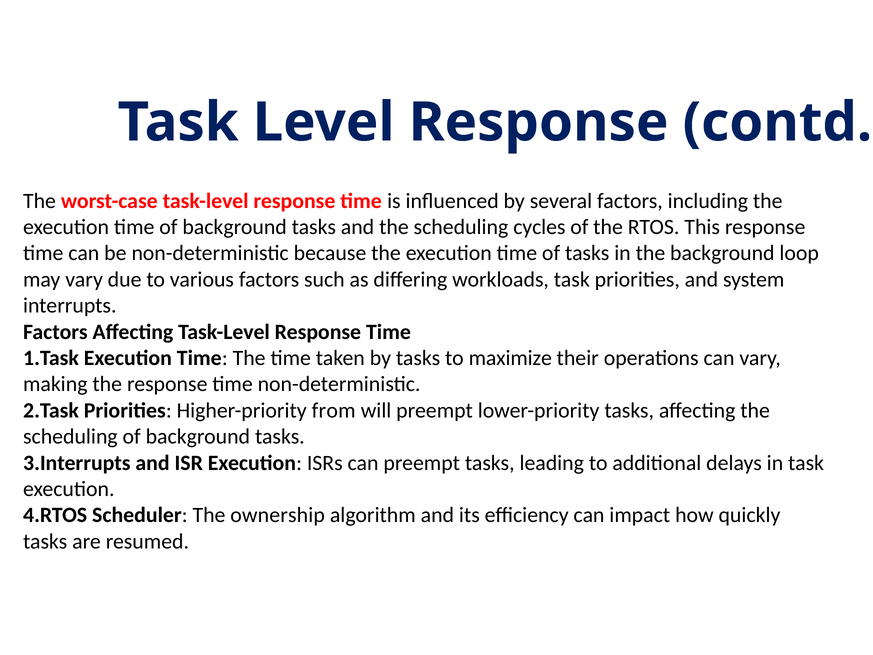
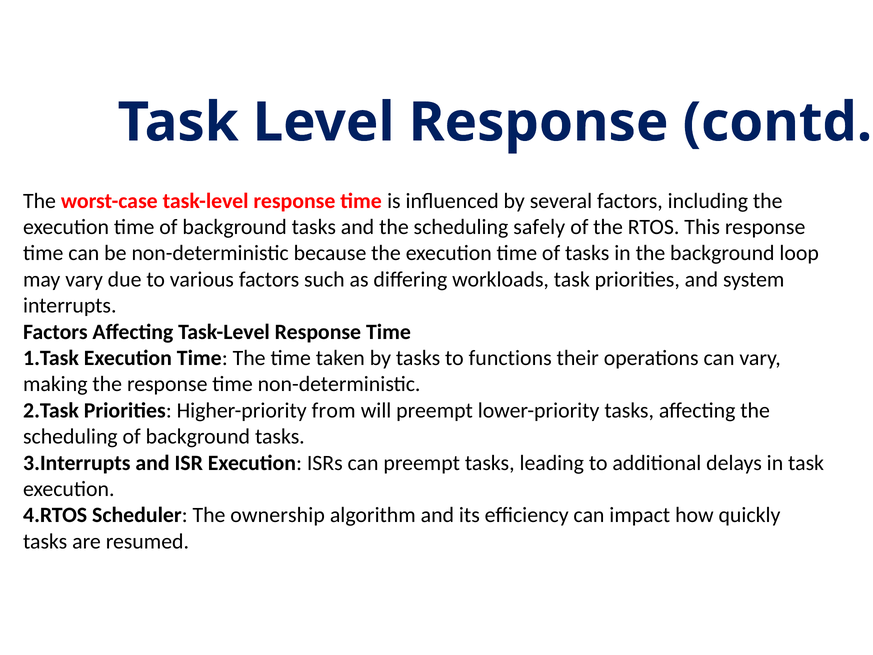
cycles: cycles -> safely (539, 227)
maximize: maximize -> functions (510, 358)
